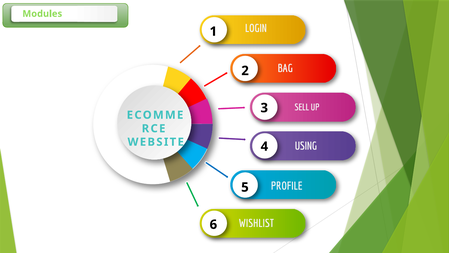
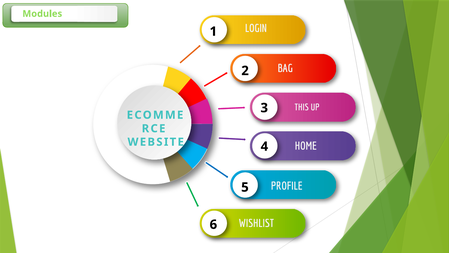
SELL: SELL -> THIS (302, 107)
USING: USING -> HOME (306, 146)
